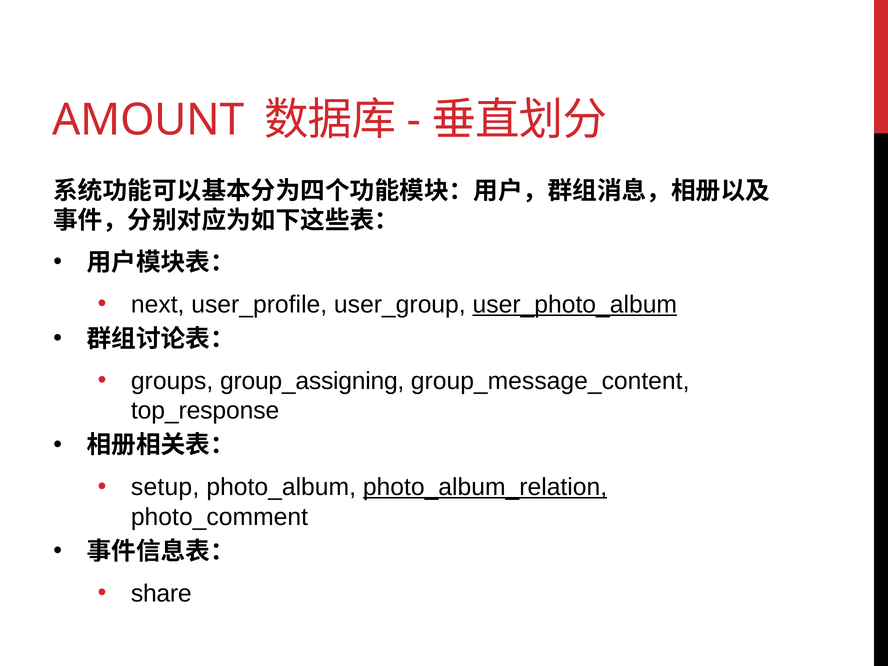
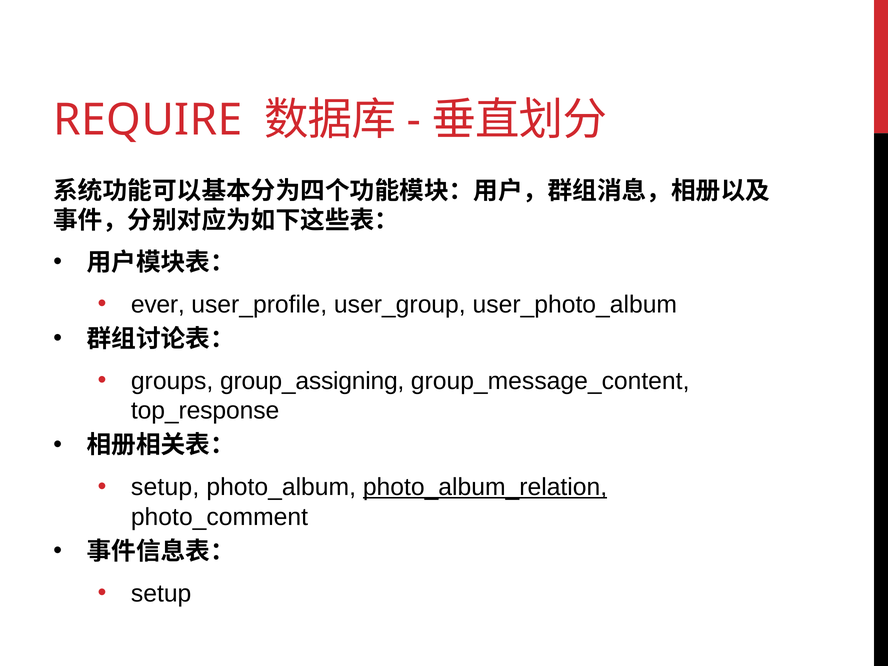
AMOUNT: AMOUNT -> REQUIRE (148, 120)
next: next -> ever (158, 305)
user_photo_album underline: present -> none (575, 305)
share: share -> setup (161, 593)
